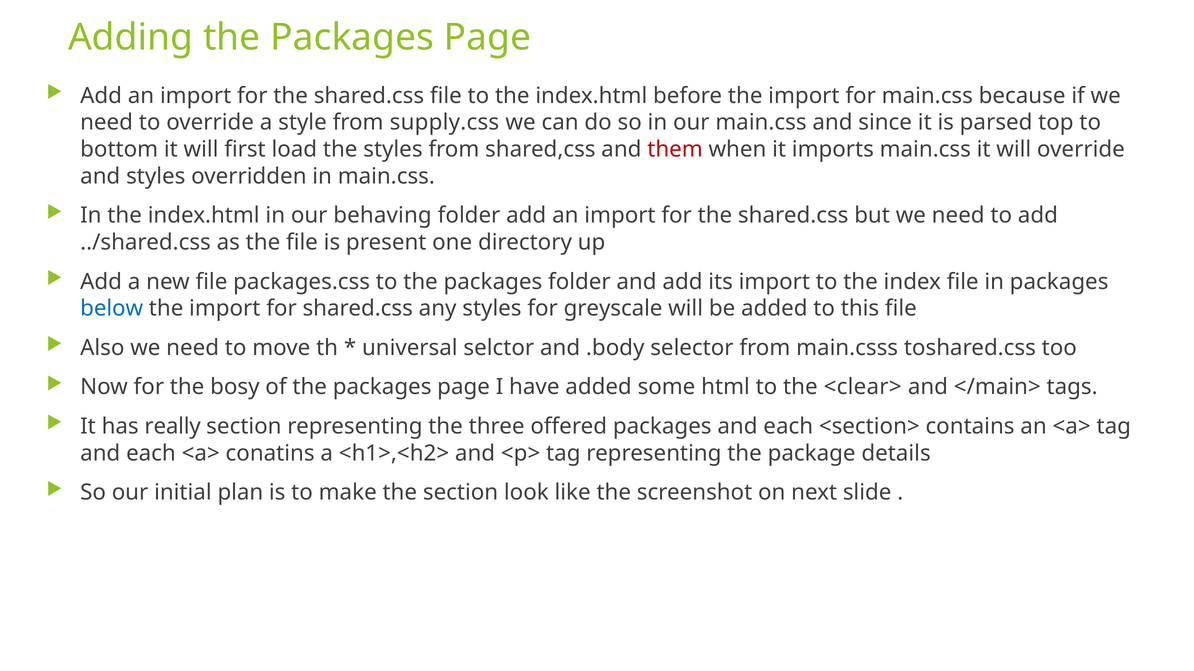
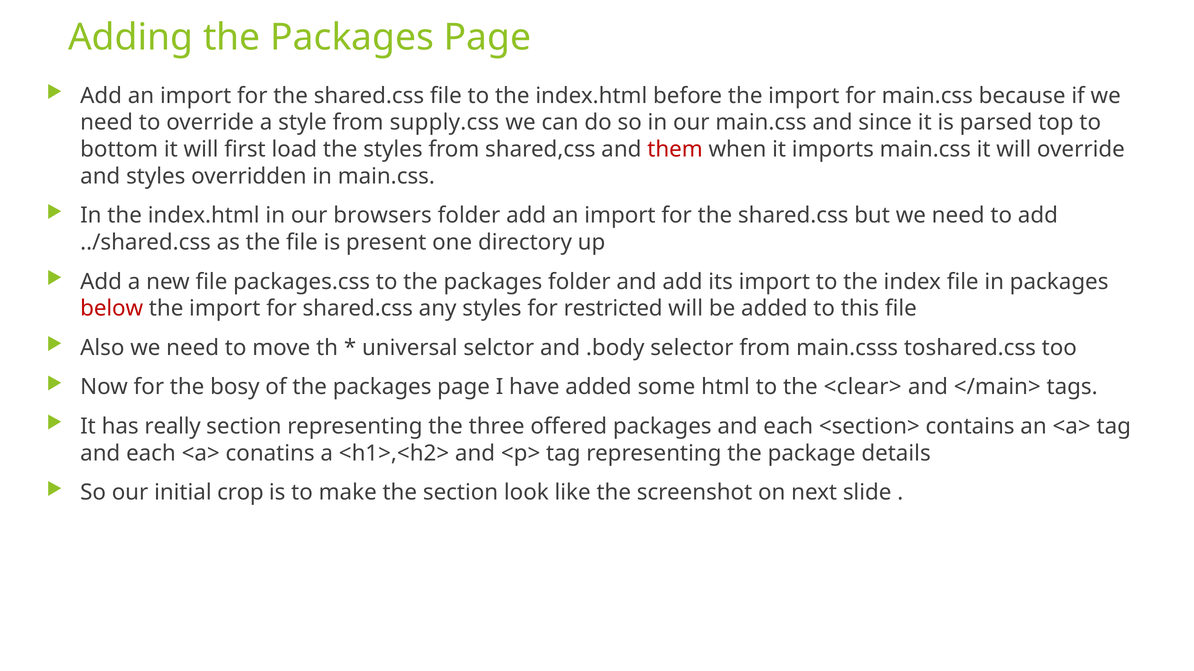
behaving: behaving -> browsers (383, 216)
below colour: blue -> red (112, 309)
greyscale: greyscale -> restricted (613, 309)
plan: plan -> crop (240, 493)
